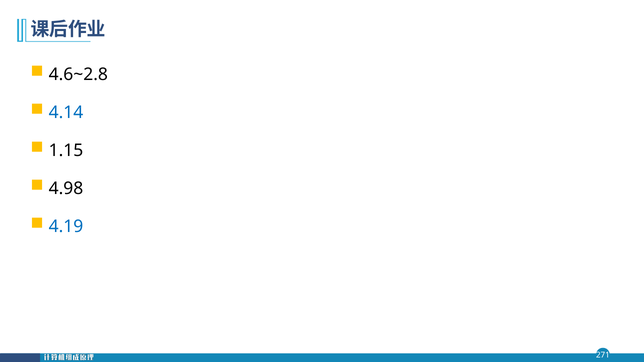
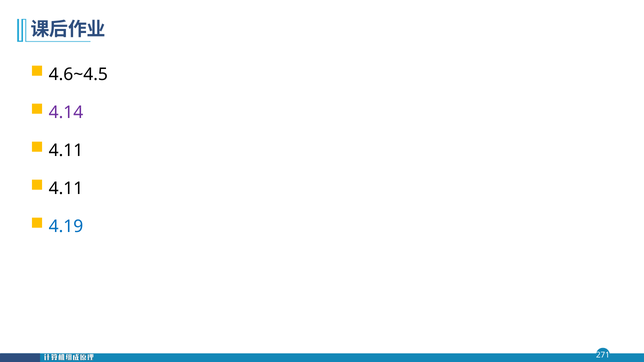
4.6~2.8: 4.6~2.8 -> 4.6~4.5 (78, 74)
4.14 colour: blue -> purple (66, 112)
1.15: 1.15 -> 4.11 (66, 151)
4.98: 4.98 -> 4.11 (66, 189)
